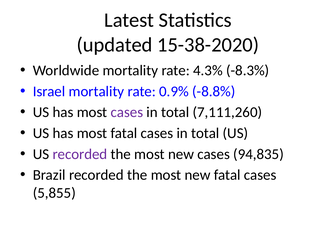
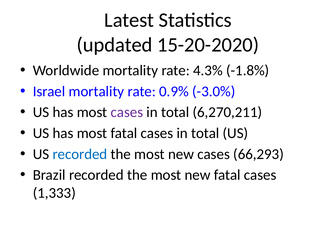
15-38-2020: 15-38-2020 -> 15-20-2020 (208, 45)
-8.3%: -8.3% -> -1.8% (248, 70)
-8.8%: -8.8% -> -3.0% (214, 91)
7,111,260: 7,111,260 -> 6,270,211 (227, 112)
recorded colour: purple -> blue (80, 154)
94,835: 94,835 -> 66,293 (259, 154)
5,855: 5,855 -> 1,333 (54, 193)
